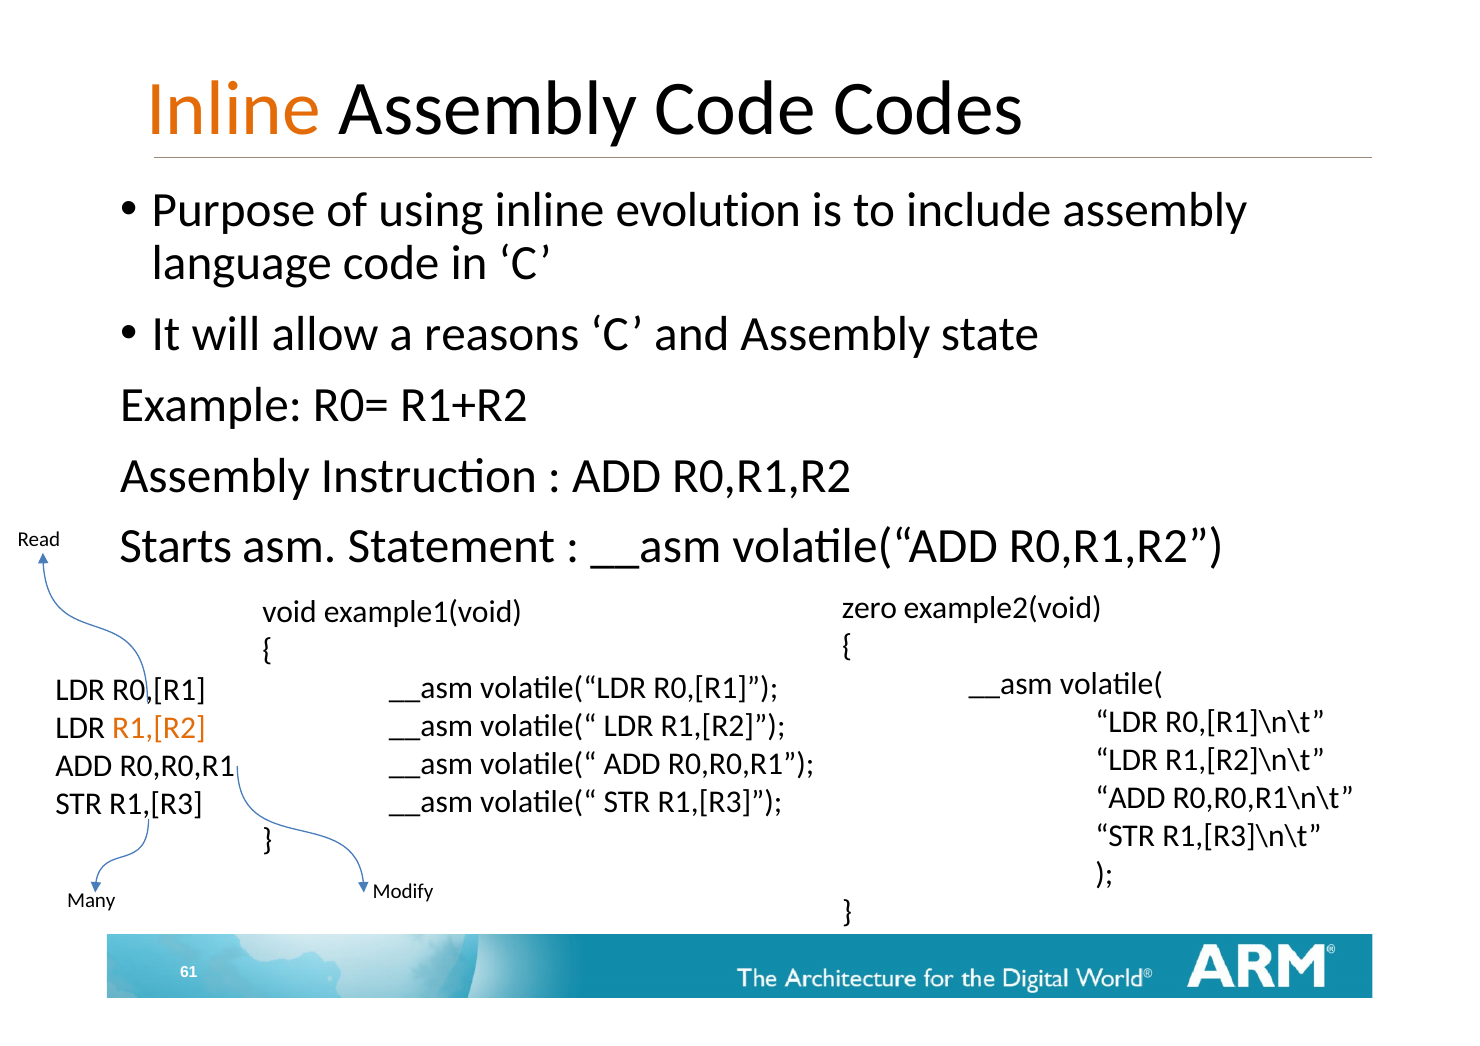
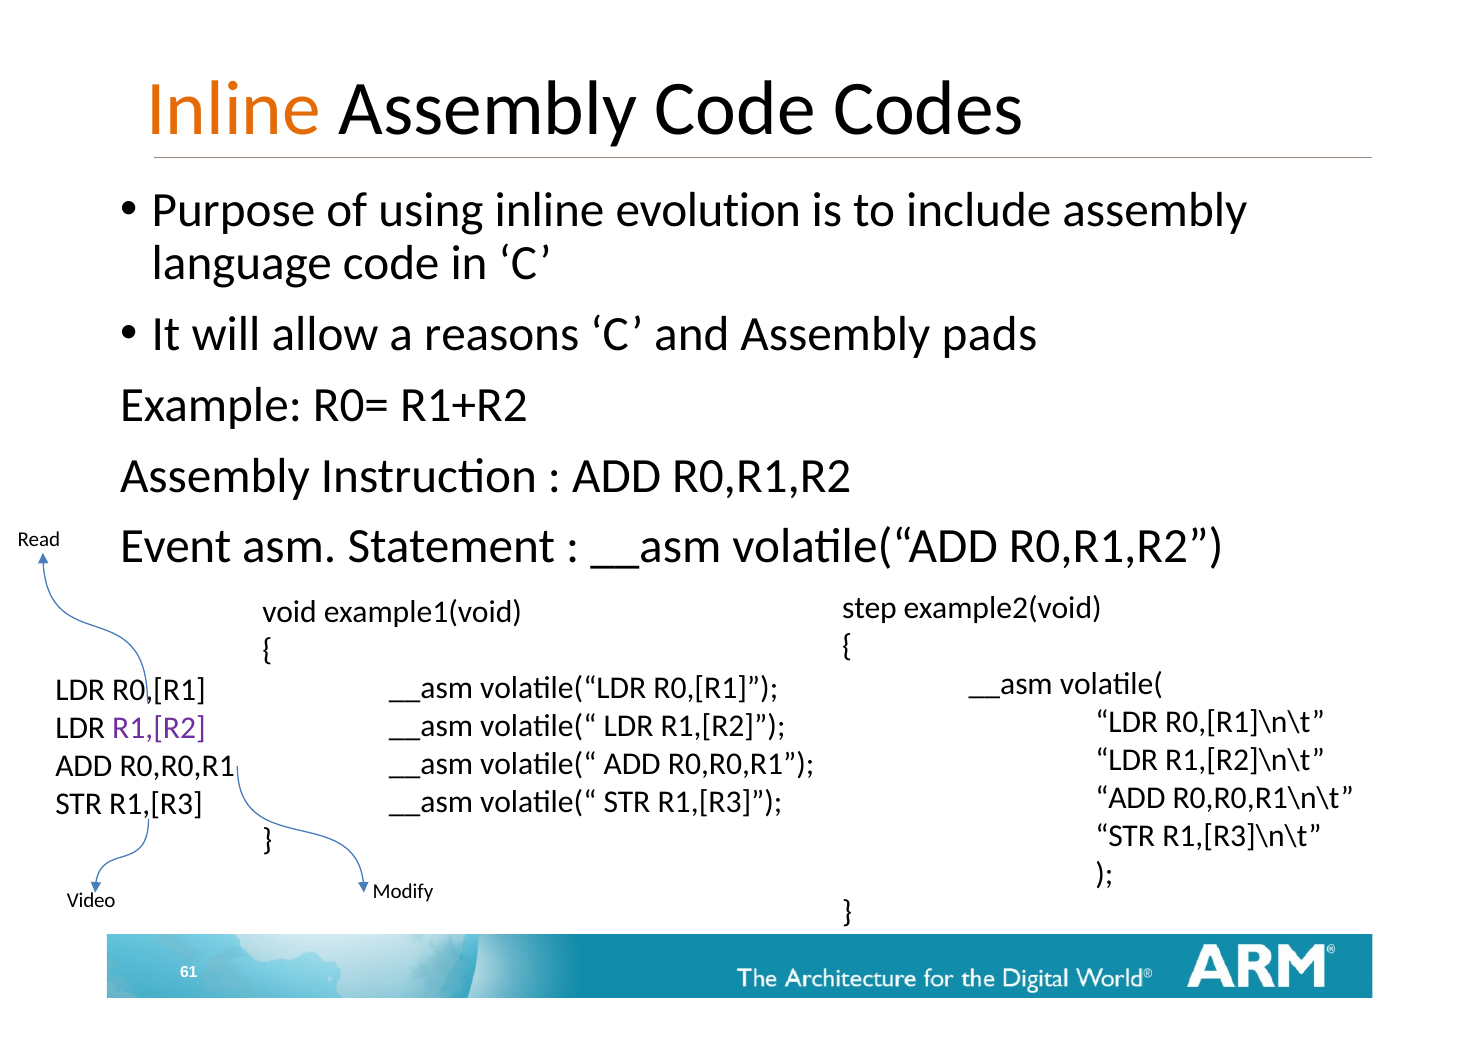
state: state -> pads (989, 334)
Starts: Starts -> Event (176, 547)
zero: zero -> step (869, 608)
R1,[R2 colour: orange -> purple (159, 728)
Many: Many -> Video (91, 901)
